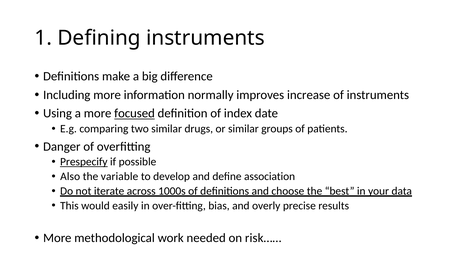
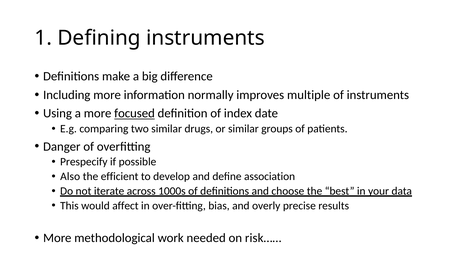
increase: increase -> multiple (309, 95)
Prespecify underline: present -> none (84, 162)
variable: variable -> efficient (120, 177)
easily: easily -> affect (125, 206)
